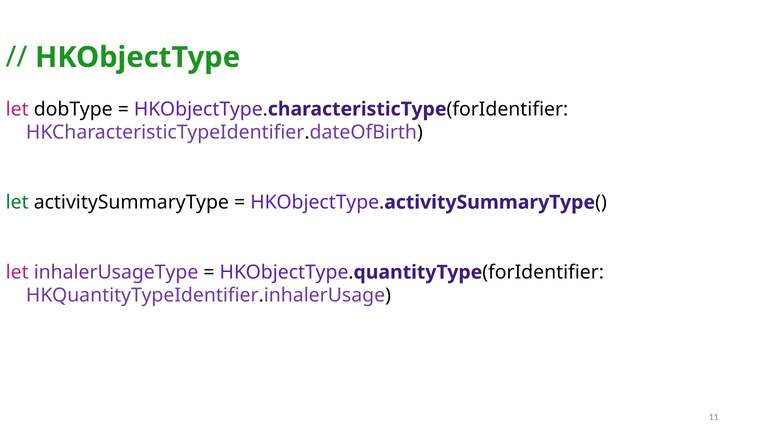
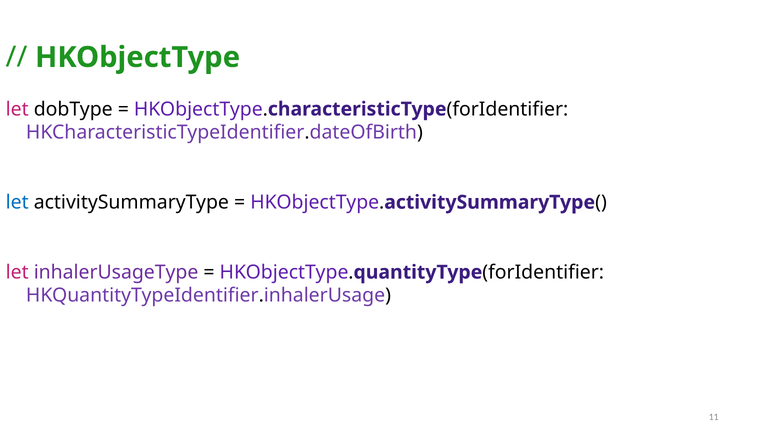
let colour: green -> blue (17, 203)
